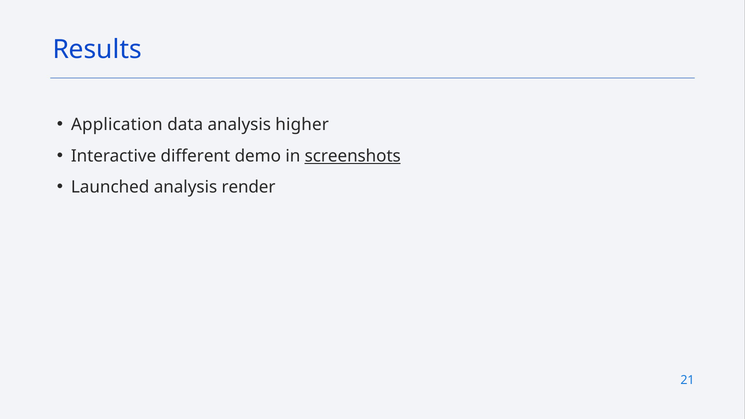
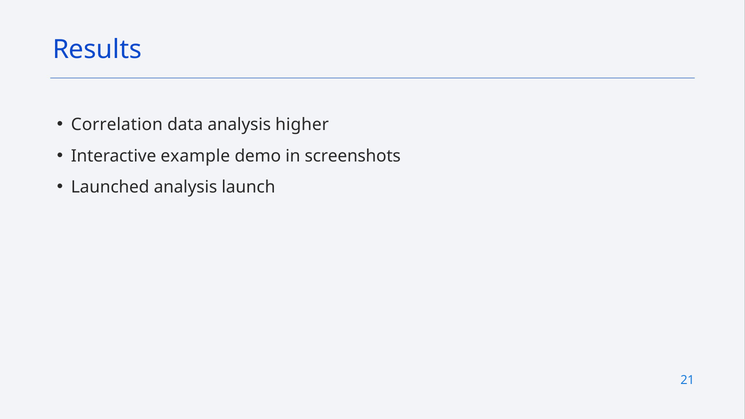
Application: Application -> Correlation (117, 125)
different: different -> example (195, 156)
screenshots underline: present -> none (353, 156)
render: render -> launch (248, 187)
